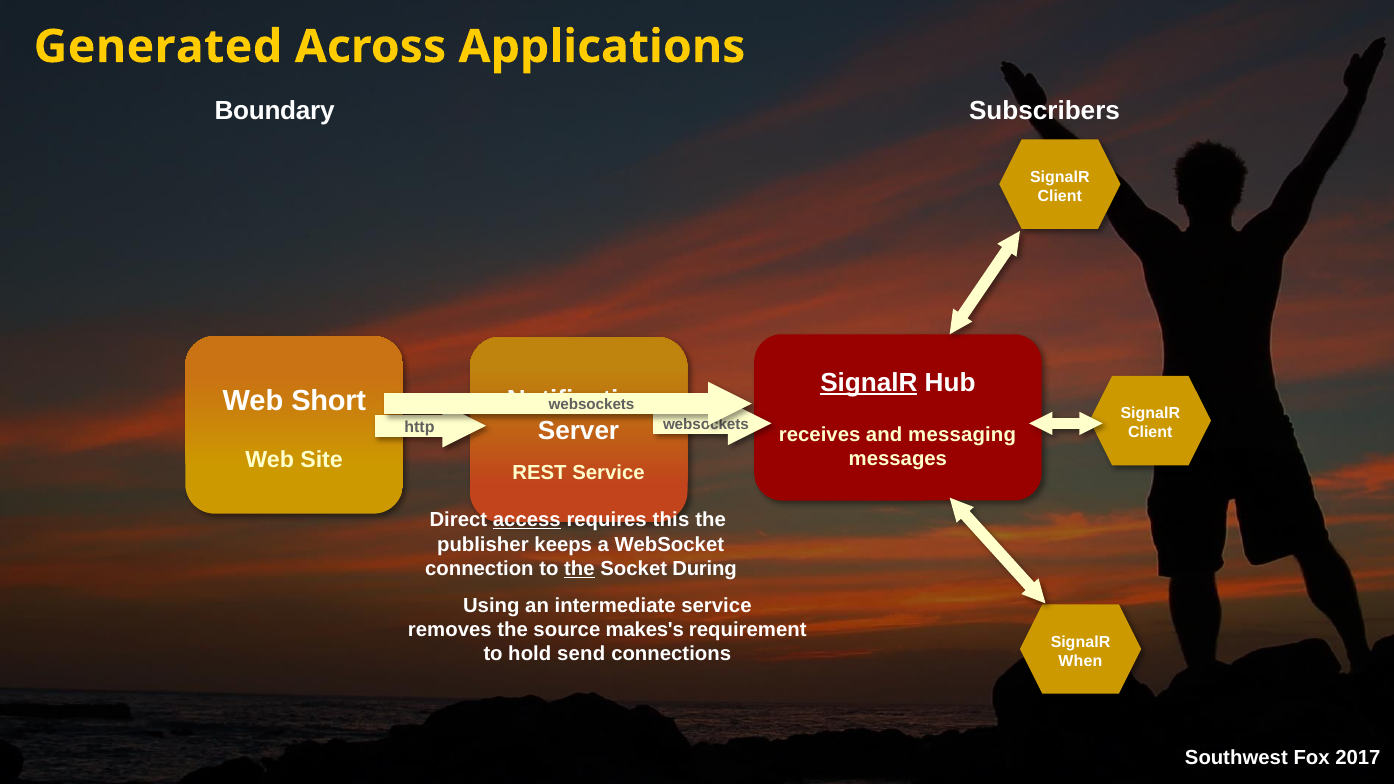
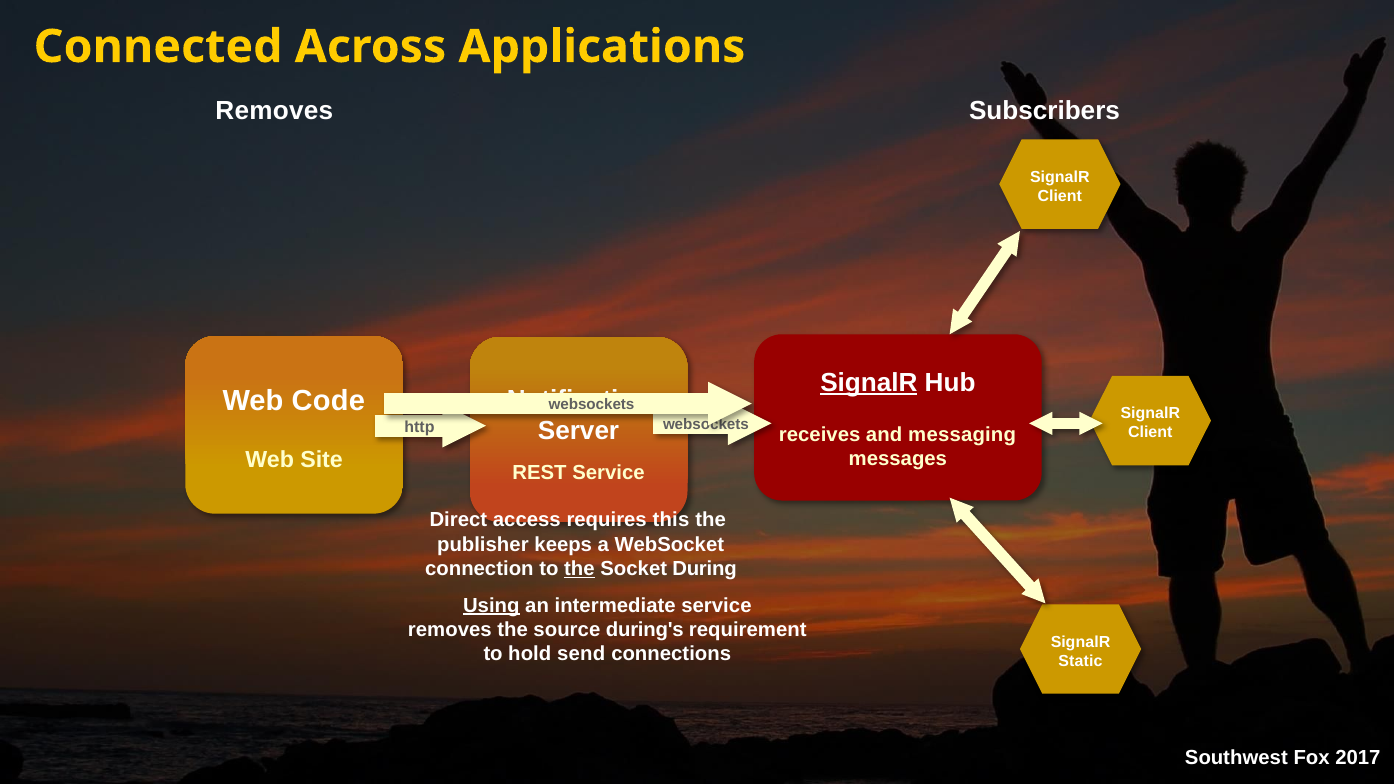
Generated: Generated -> Connected (158, 47)
Boundary: Boundary -> Removes (274, 111)
Short: Short -> Code (328, 401)
access underline: present -> none (527, 520)
Using underline: none -> present (491, 605)
makes's: makes's -> during's (645, 630)
When: When -> Static (1080, 661)
